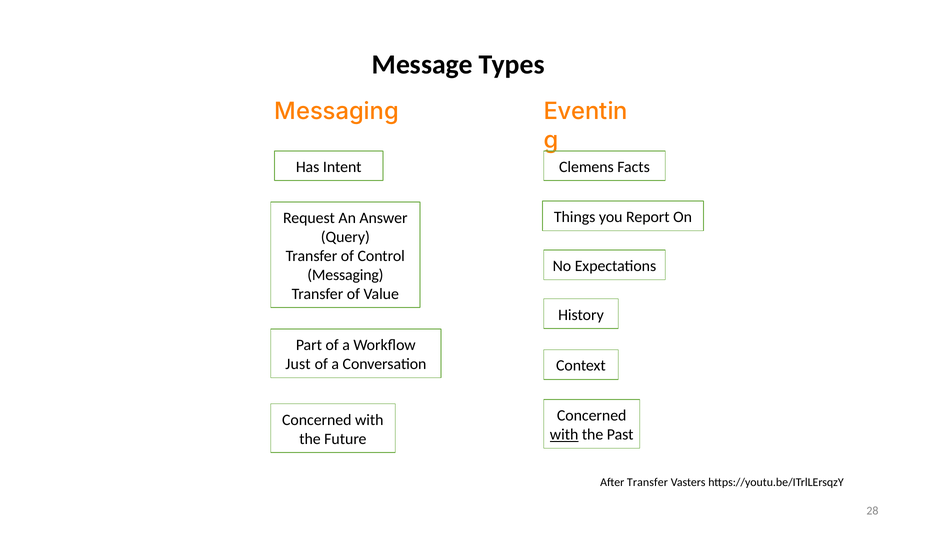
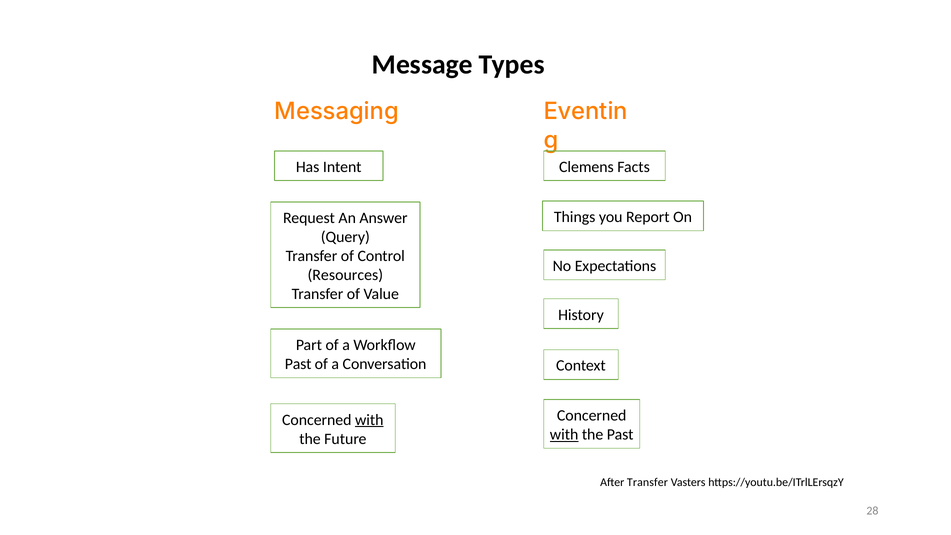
Messaging: Messaging -> Resources (345, 275)
Just: Just -> Past (298, 364)
with underline: none -> present (369, 420)
